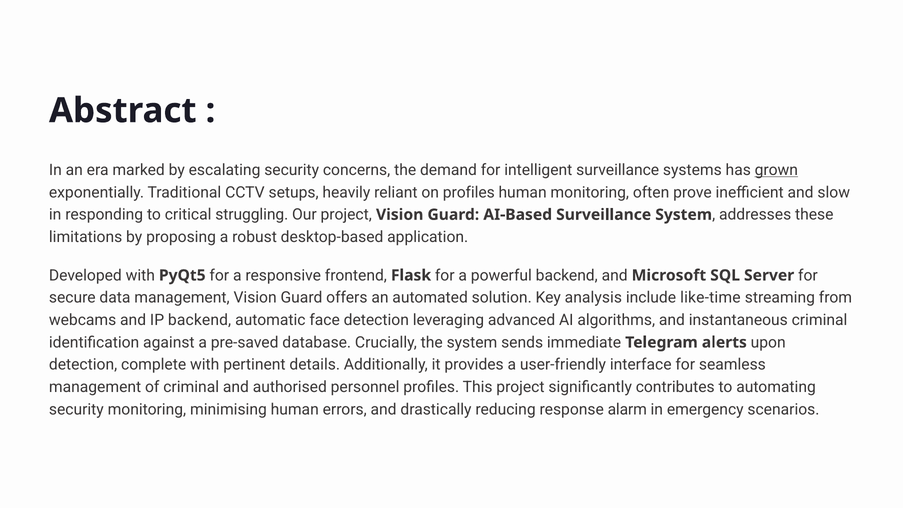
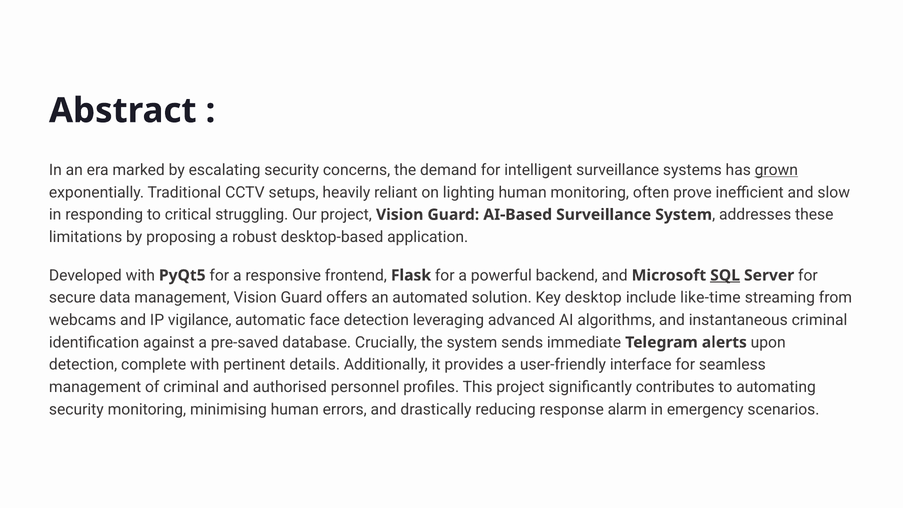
on profiles: profiles -> lighting (469, 192)
SQL underline: none -> present (725, 275)
analysis: analysis -> desktop (593, 298)
IP backend: backend -> vigilance (200, 320)
